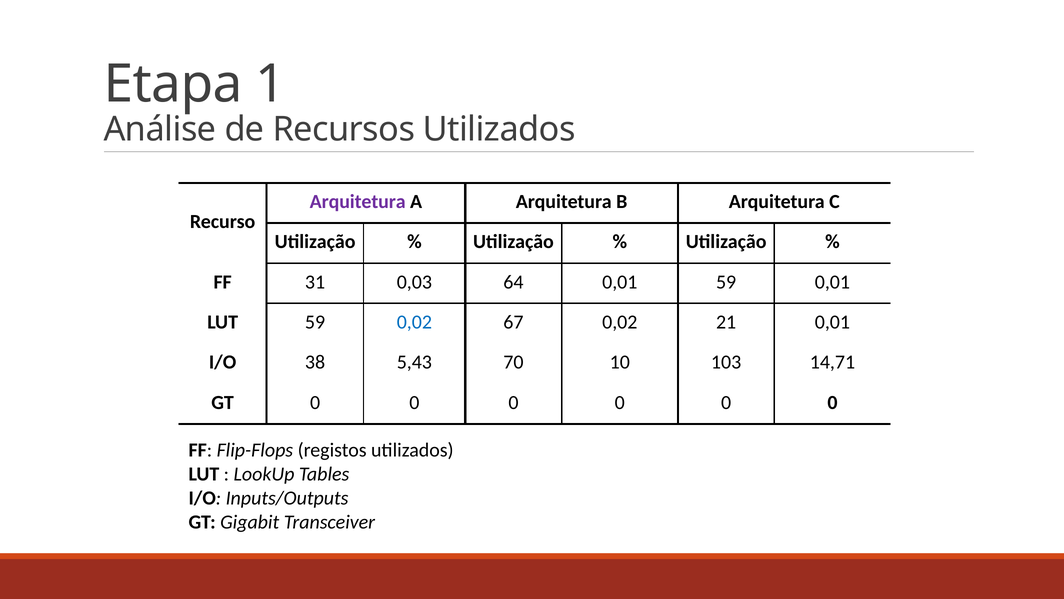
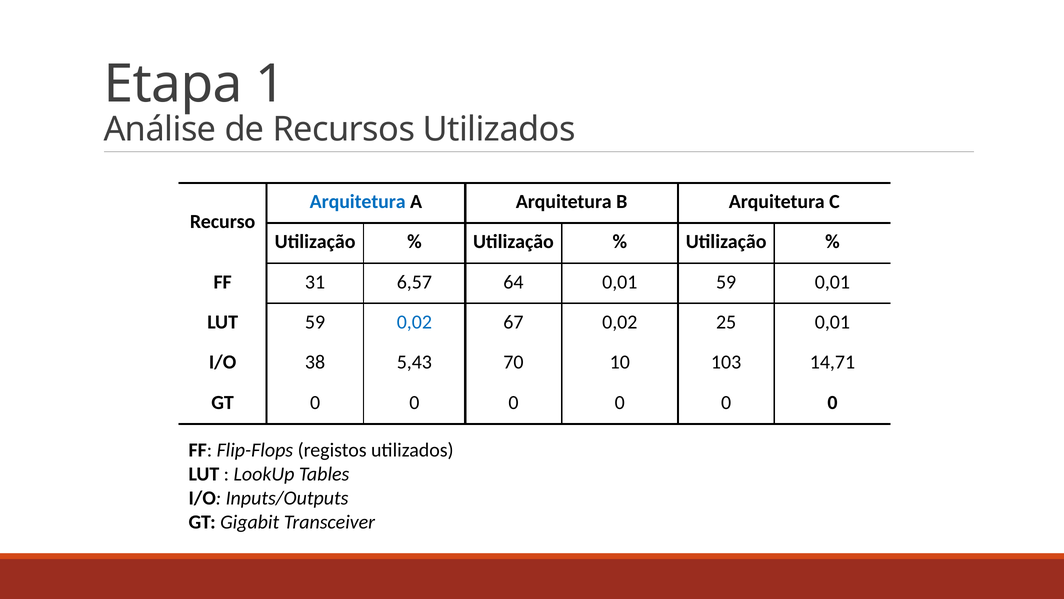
Arquitetura colour: purple -> blue (358, 202)
0,03: 0,03 -> 6,57 (414, 282)
21: 21 -> 25 (726, 322)
